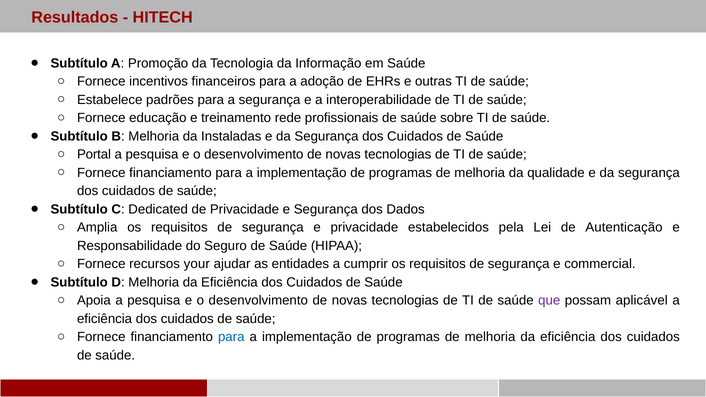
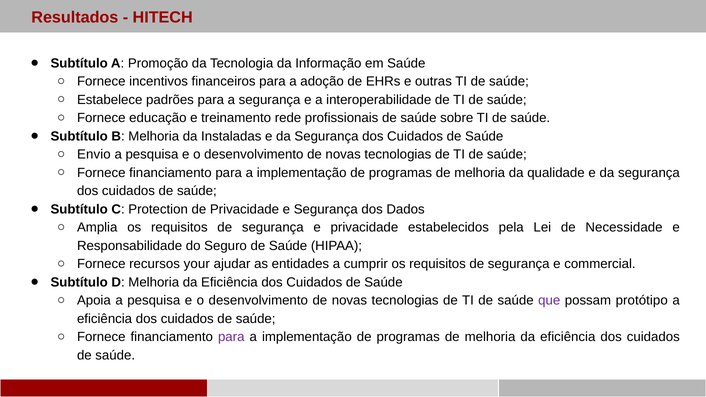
Portal: Portal -> Envio (94, 155)
Dedicated: Dedicated -> Protection (158, 209)
Autenticação: Autenticação -> Necessidade (624, 228)
aplicável: aplicável -> protótipo (642, 301)
para colour: blue -> purple (231, 337)
